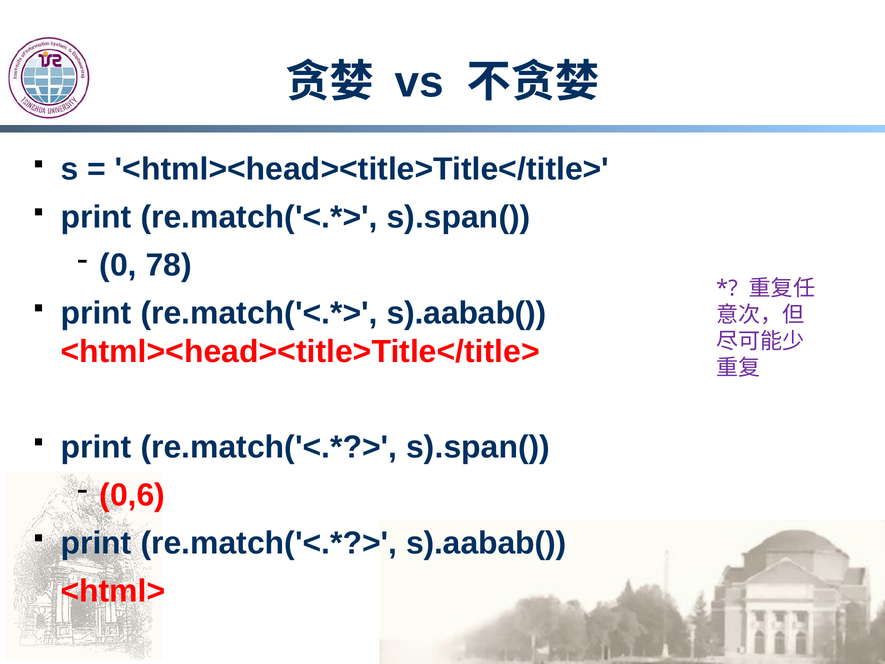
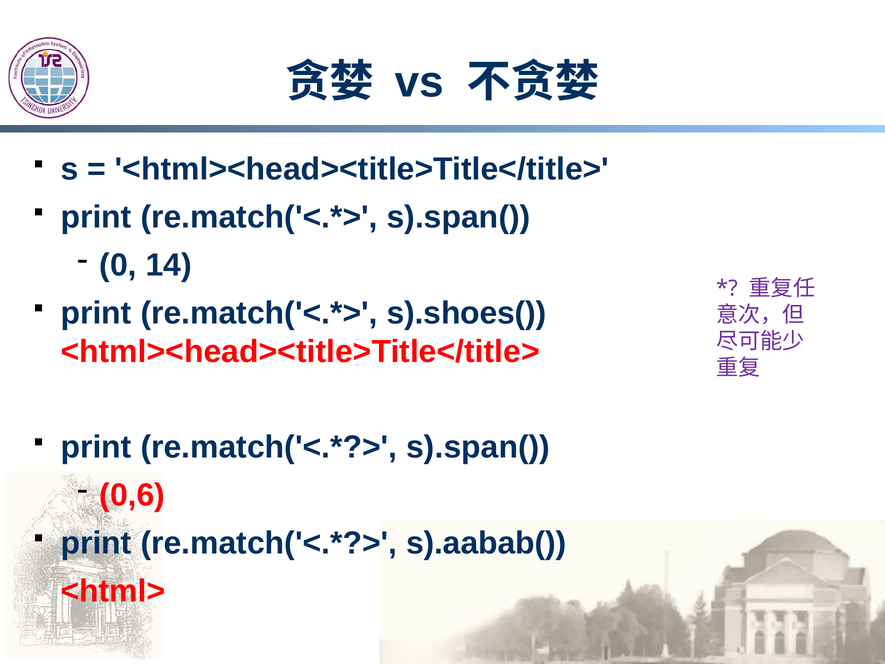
78: 78 -> 14 (169, 265)
s).aabab(: s).aabab( -> s).shoes( (467, 313)
